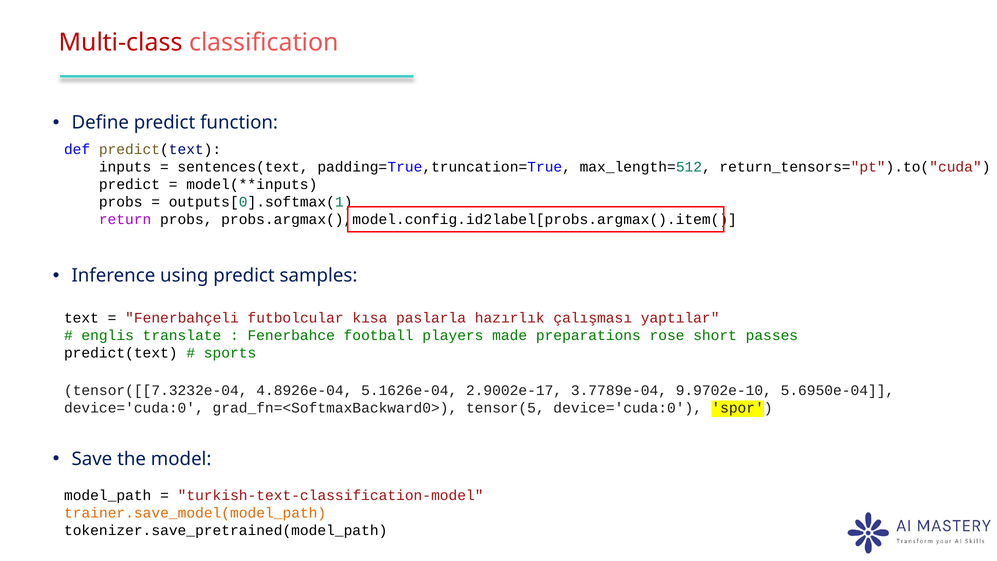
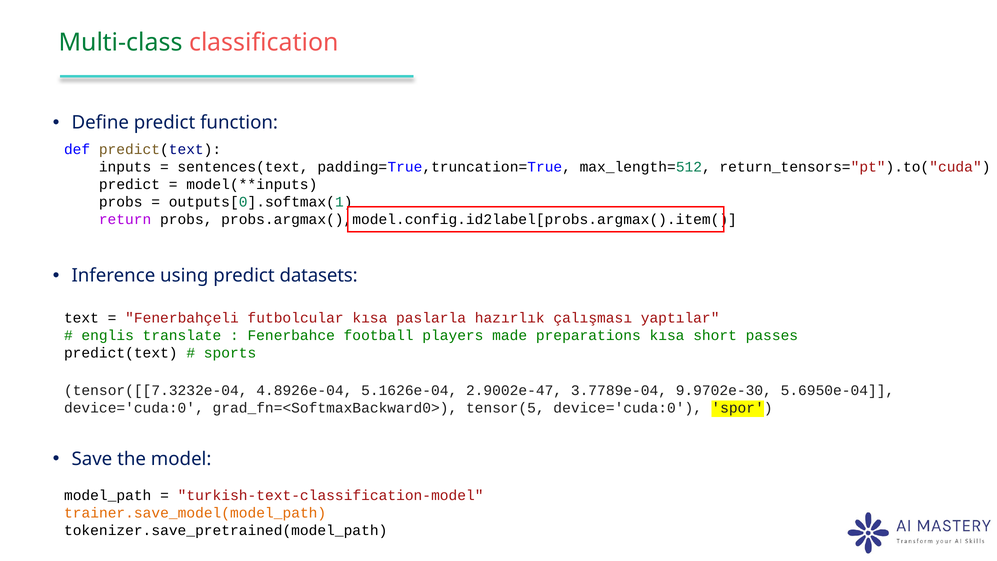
Multi-class colour: red -> green (121, 43)
samples: samples -> datasets (319, 276)
preparations rose: rose -> kısa (667, 335)
2.9002e-17: 2.9002e-17 -> 2.9002e-47 (514, 390)
9.9702e-10: 9.9702e-10 -> 9.9702e-30 (724, 390)
